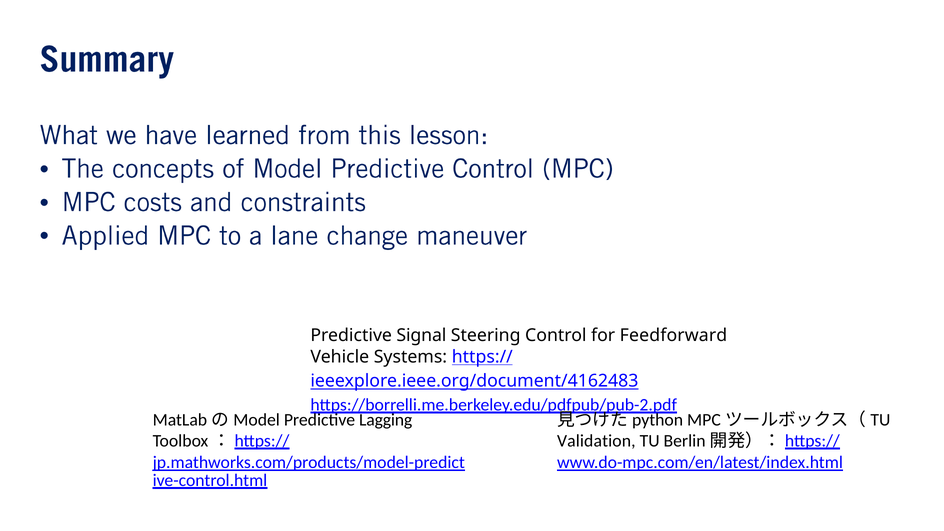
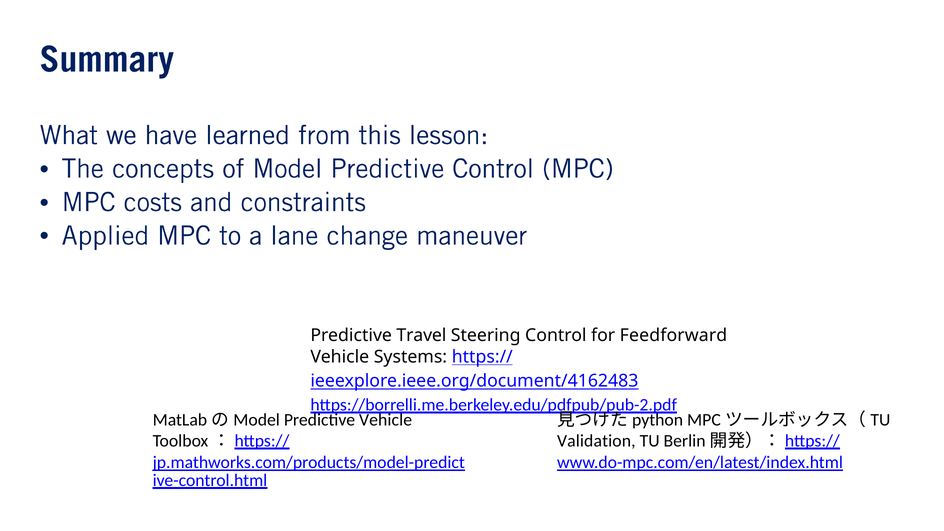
Signal: Signal -> Travel (421, 335)
Predictive Lagging: Lagging -> Vehicle (386, 420)
